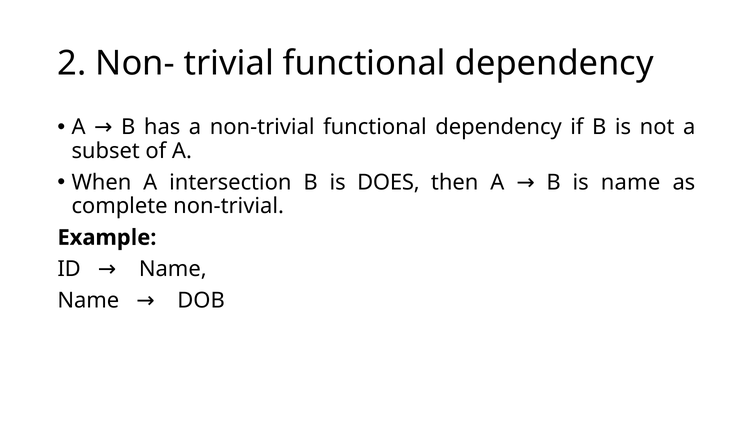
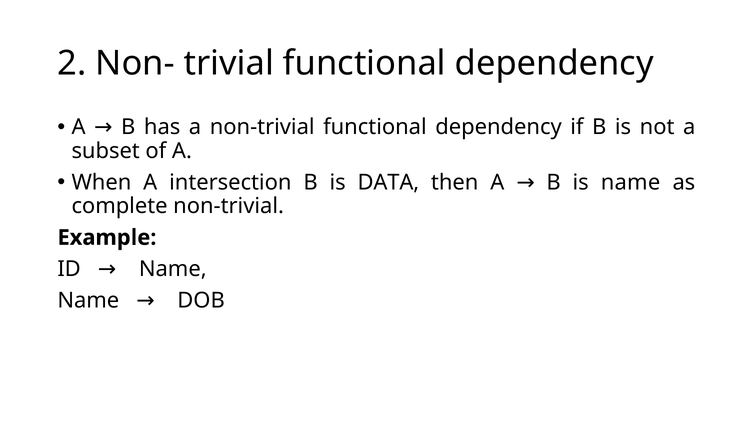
DOES: DOES -> DATA (388, 183)
